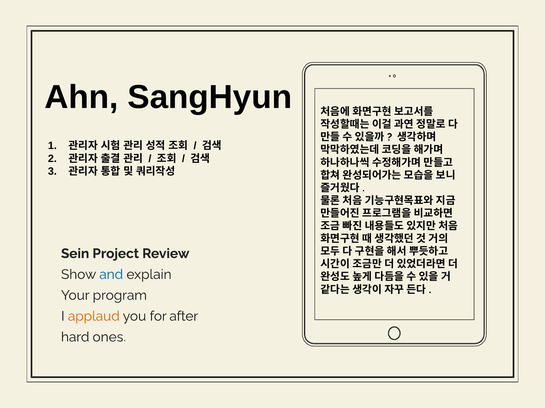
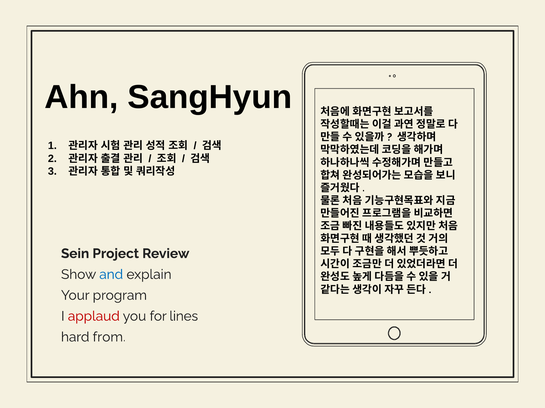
applaud colour: orange -> red (94, 317)
after: after -> lines (184, 317)
ones: ones -> from (109, 338)
